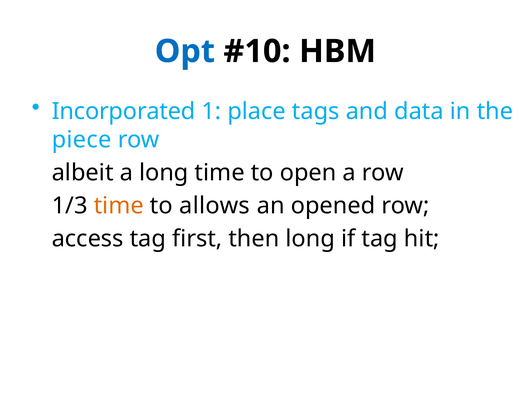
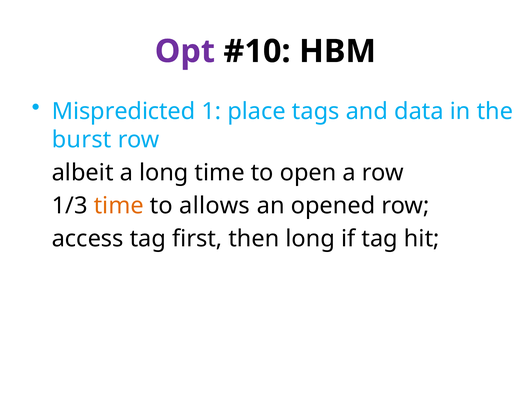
Opt colour: blue -> purple (185, 51)
Incorporated: Incorporated -> Mispredicted (124, 111)
piece: piece -> burst (82, 140)
